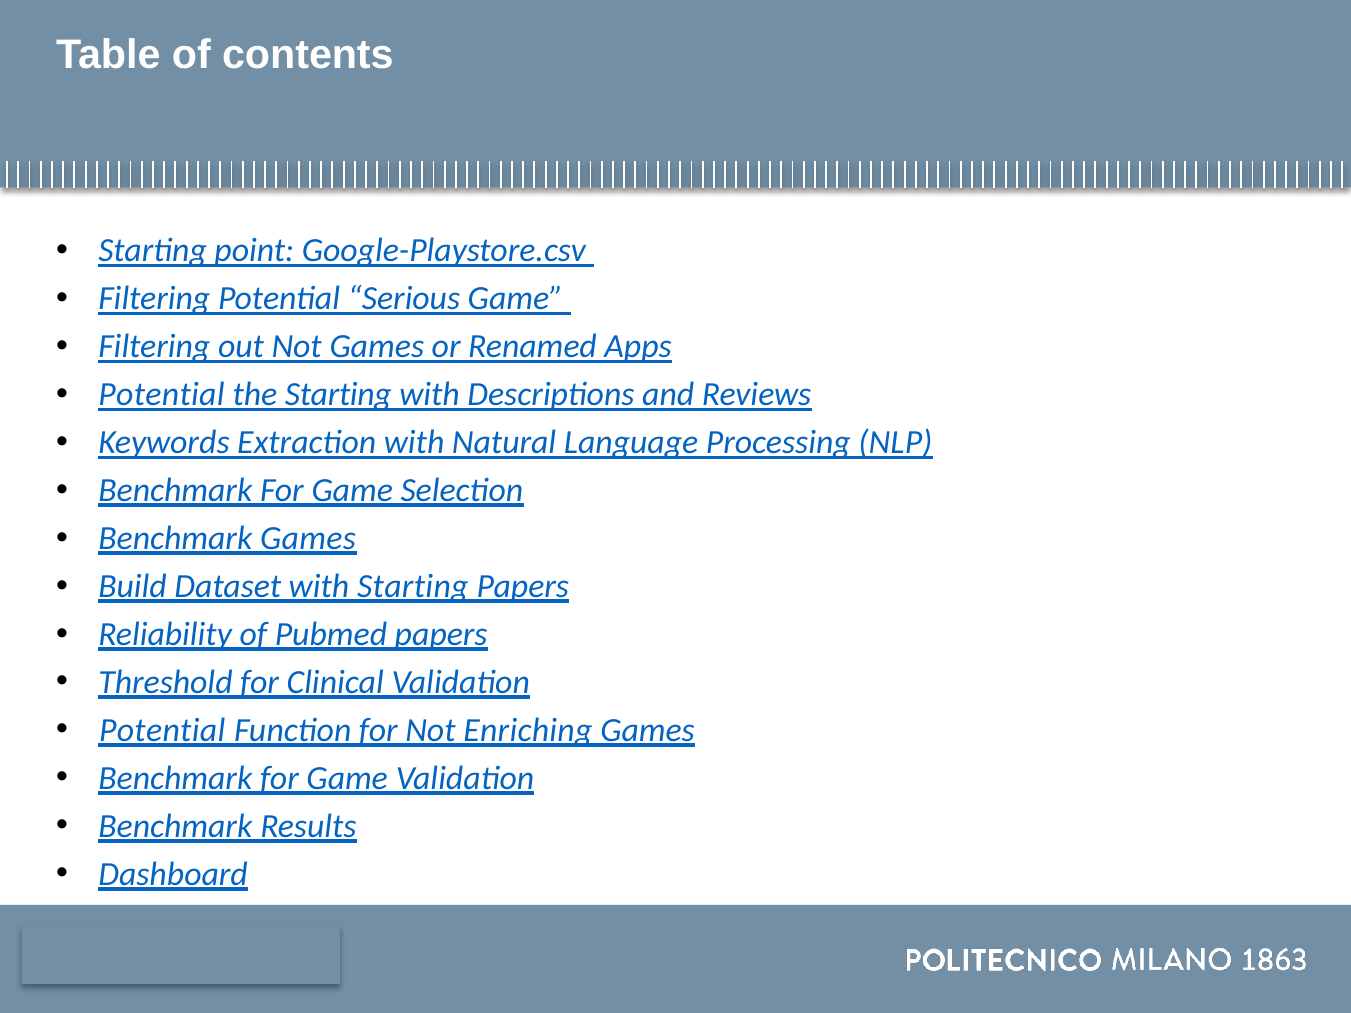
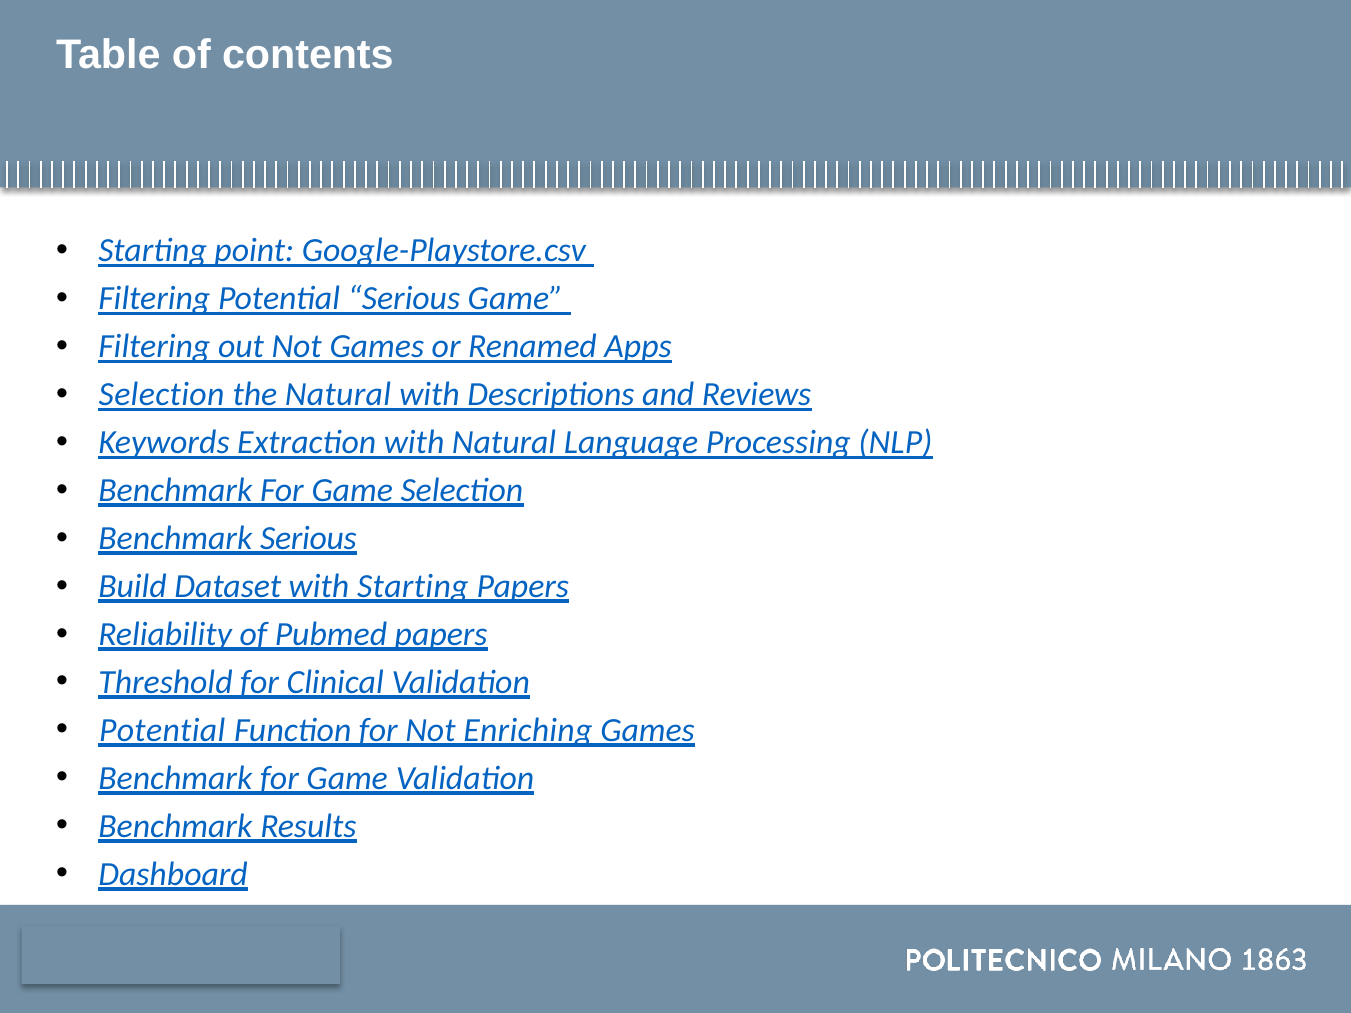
Potential: Potential -> Selection (162, 395)
the Starting: Starting -> Natural (338, 395)
Benchmark Games: Games -> Serious (308, 539)
